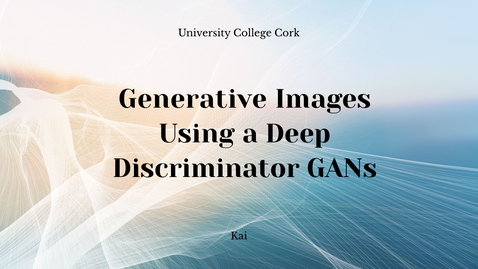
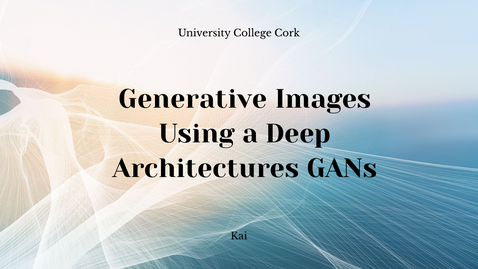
Discriminator: Discriminator -> Architectures (206, 168)
